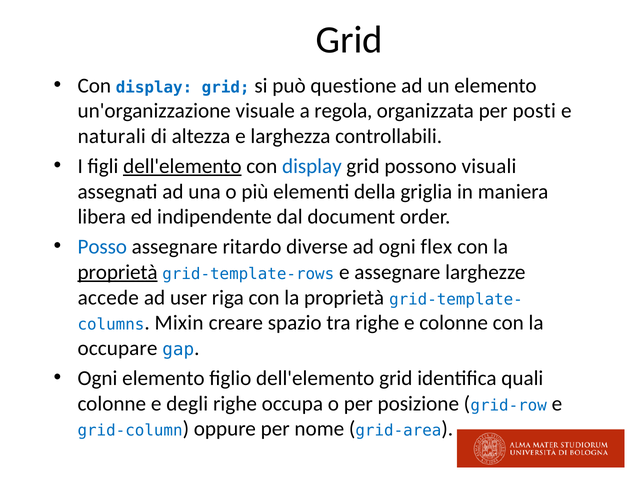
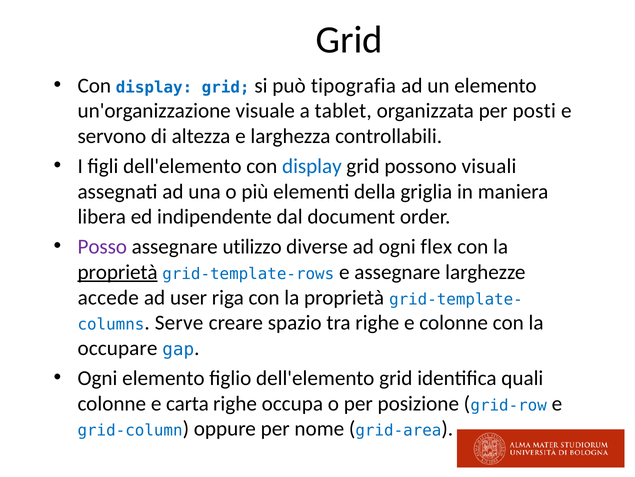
questione: questione -> tipografia (353, 85)
regola: regola -> tablet (343, 111)
naturali: naturali -> servono (112, 136)
dell'elemento underline: present -> none (182, 166)
Posso colour: blue -> purple (102, 246)
ritardo: ritardo -> utilizzo (252, 246)
Mixin: Mixin -> Serve (179, 322)
degli: degli -> carta (187, 403)
